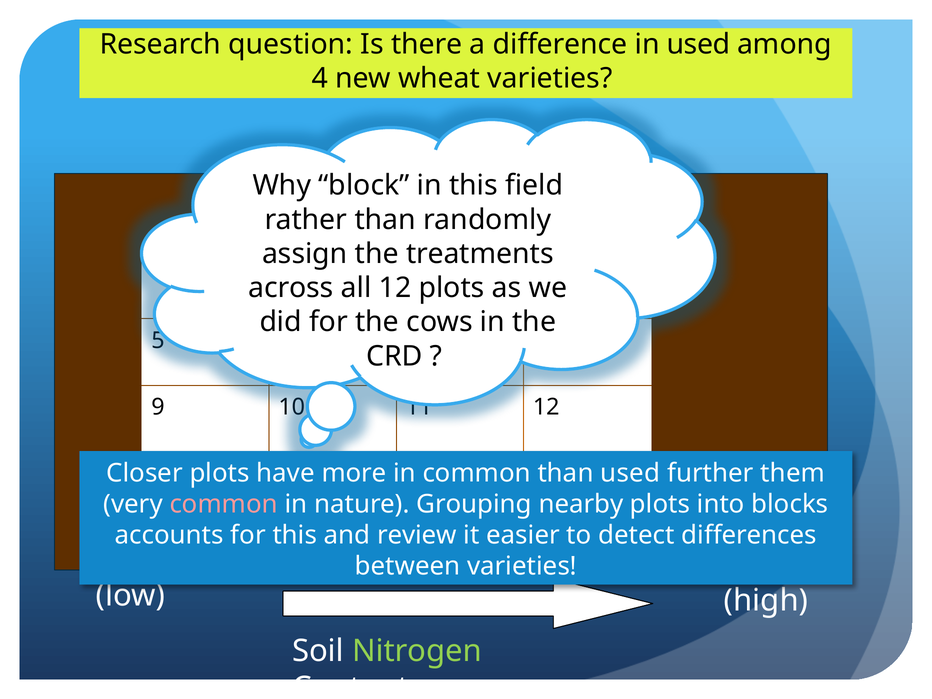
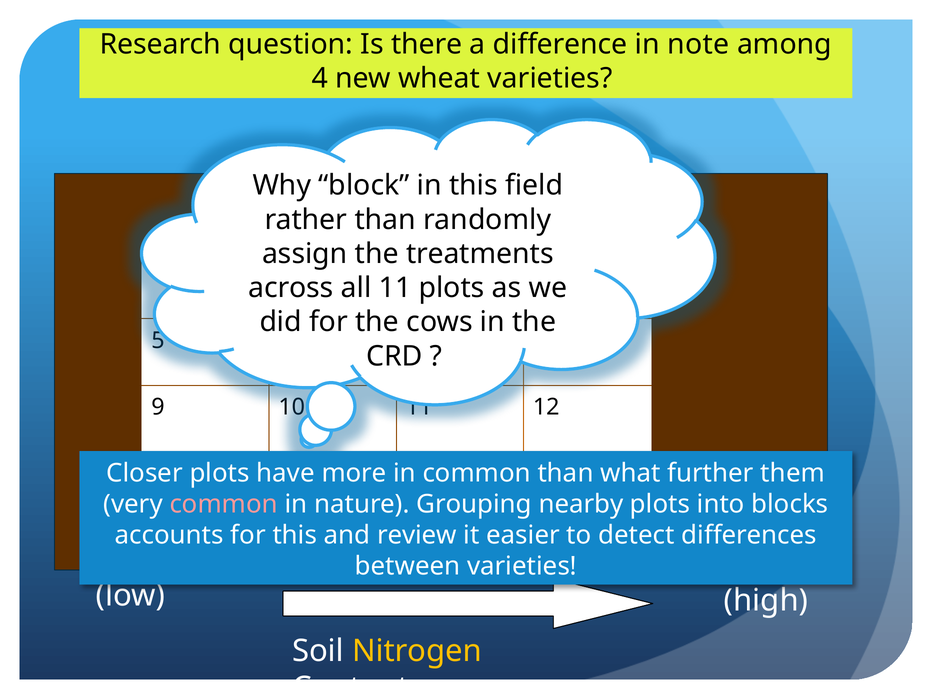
in used: used -> note (698, 44)
all 12: 12 -> 11 (395, 288)
used: used -> what (630, 473)
Nitrogen colour: light green -> yellow (417, 651)
